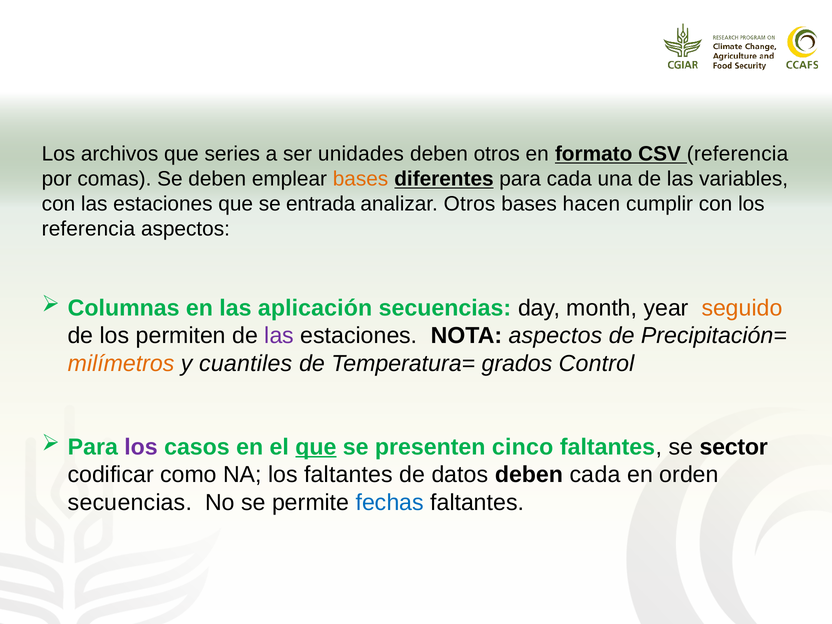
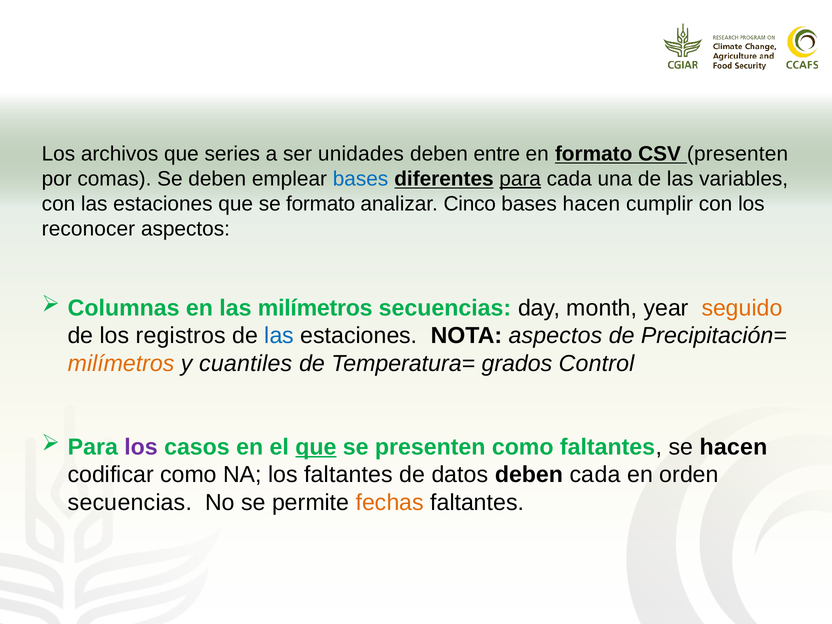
deben otros: otros -> entre (497, 154)
CSV referencia: referencia -> presenten (738, 154)
bases colour: orange -> blue (360, 179)
para underline: none -> present (520, 179)
se entrada: entrada -> formato (321, 204)
analizar Otros: Otros -> Cinco (470, 204)
referencia: referencia -> reconocer (88, 229)
las aplicación: aplicación -> milímetros (315, 308)
permiten: permiten -> registros (181, 336)
las colour: purple -> blue (279, 336)
presenten cinco: cinco -> como (523, 447)
se sector: sector -> hacen (733, 447)
fechas colour: blue -> orange (390, 503)
